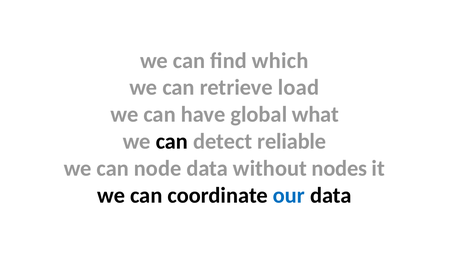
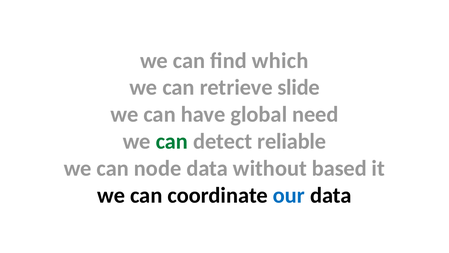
load: load -> slide (299, 87)
what: what -> need (315, 114)
can colour: black -> green (172, 141)
nodes: nodes -> based (339, 168)
